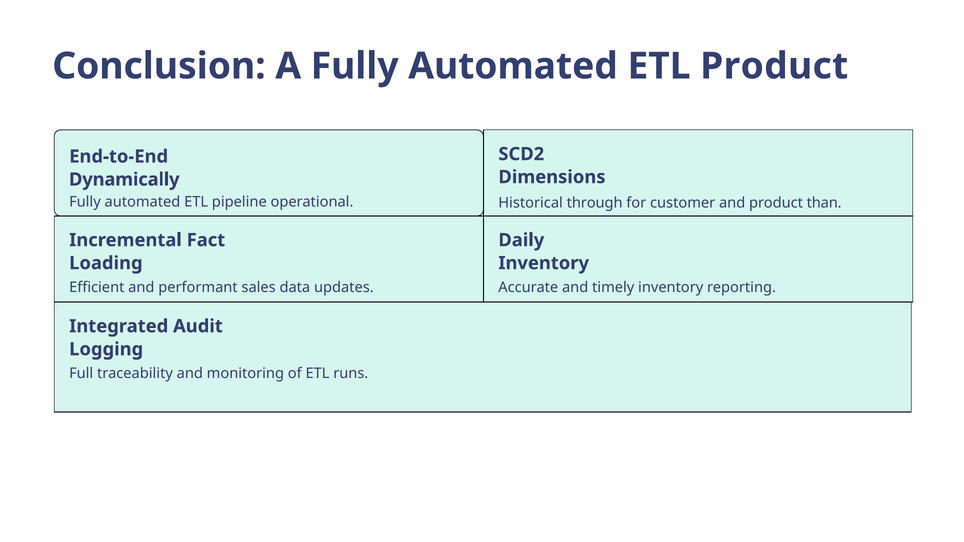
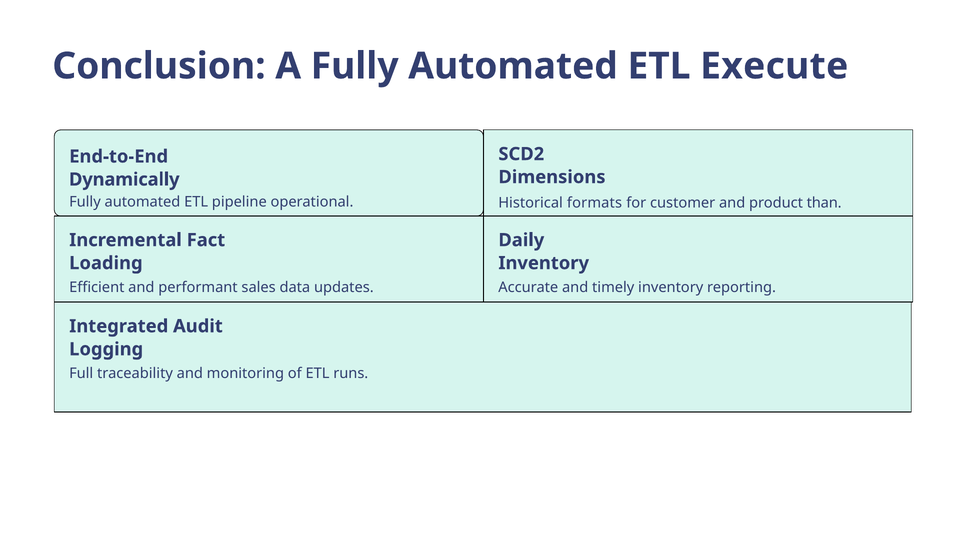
ETL Product: Product -> Execute (774, 66)
through: through -> formats (595, 203)
